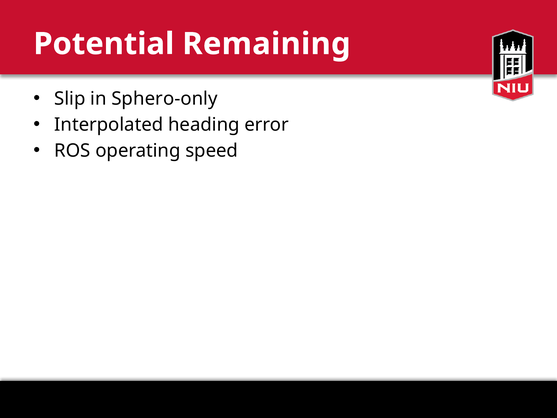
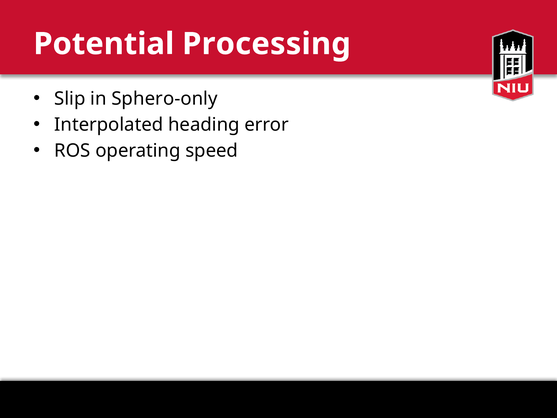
Remaining: Remaining -> Processing (266, 44)
